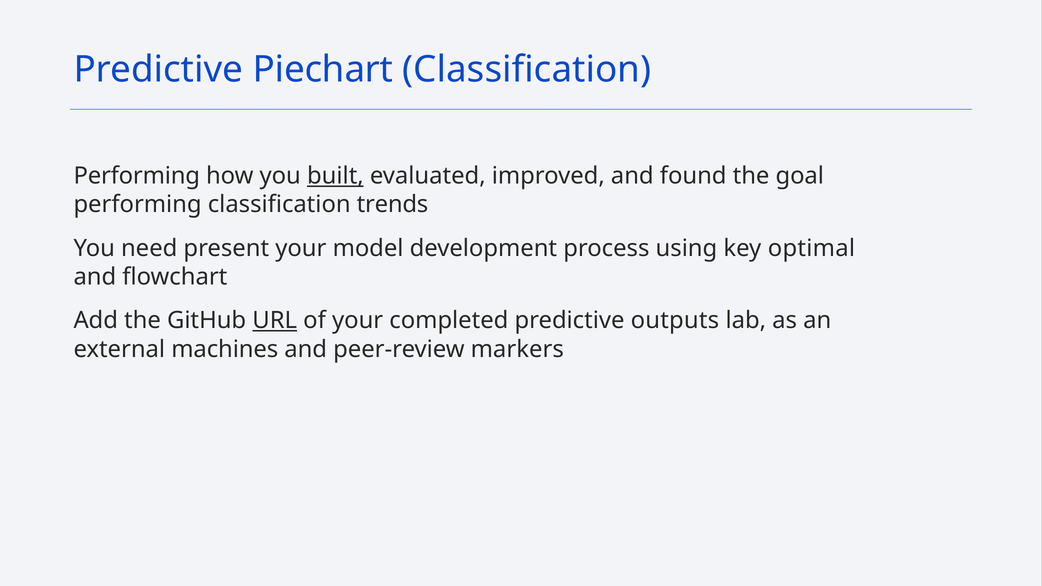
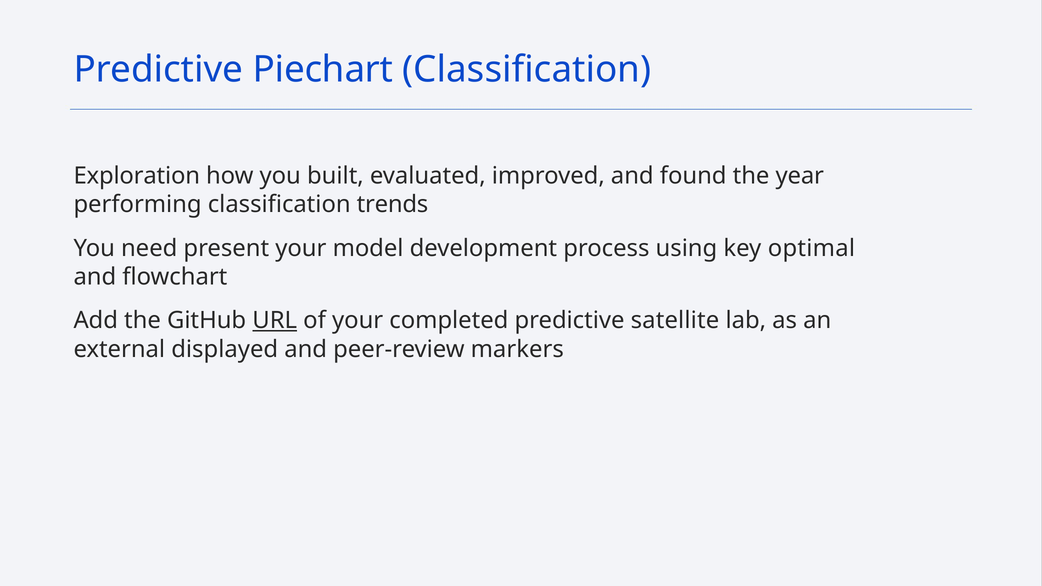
Performing: Performing -> Exploration (137, 176)
built underline: present -> none (335, 176)
goal: goal -> year (800, 176)
outputs: outputs -> satellite (675, 321)
machines: machines -> displayed (225, 349)
